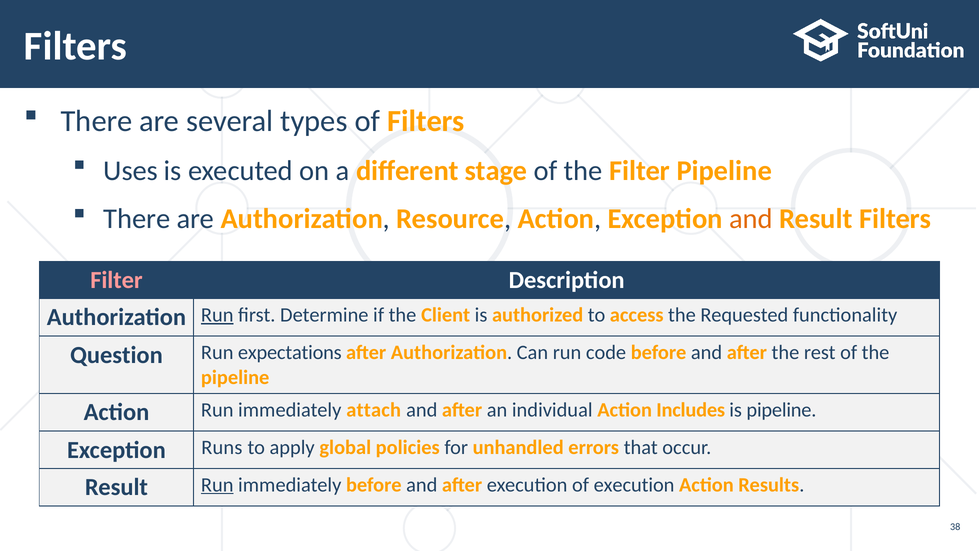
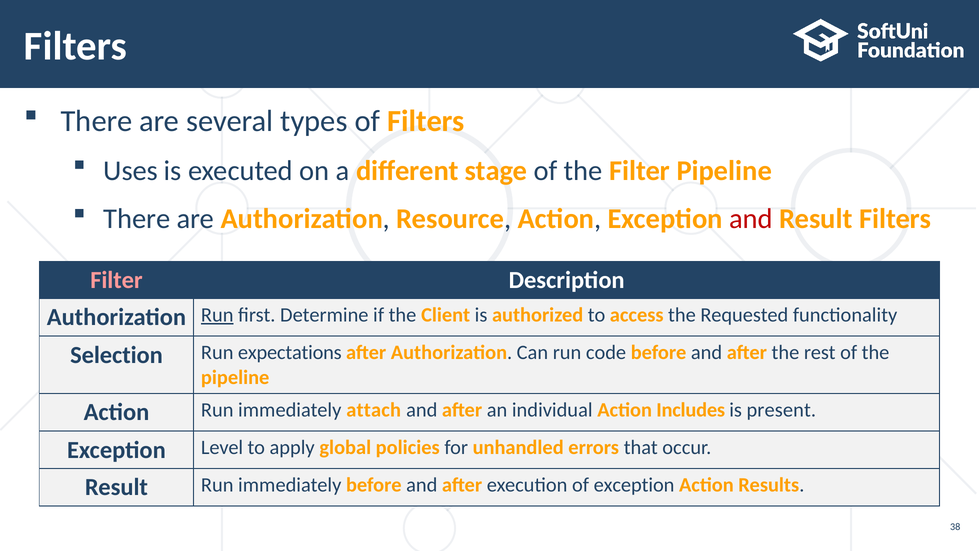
and colour: orange -> red (751, 219)
Question: Question -> Selection (116, 355)
is pipeline: pipeline -> present (781, 410)
Runs: Runs -> Level (222, 447)
Run underline: present -> none (217, 484)
of execution: execution -> exception (634, 484)
